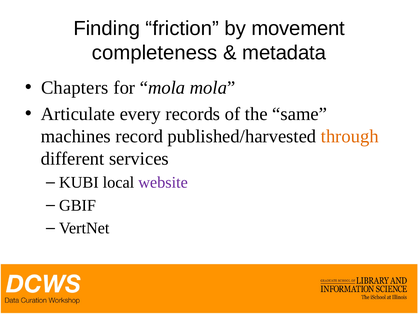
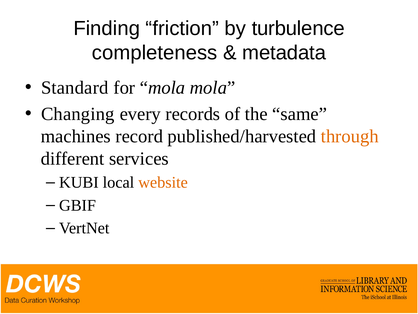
movement: movement -> turbulence (298, 28)
Chapters: Chapters -> Standard (75, 88)
Articulate: Articulate -> Changing (78, 114)
website colour: purple -> orange (163, 182)
